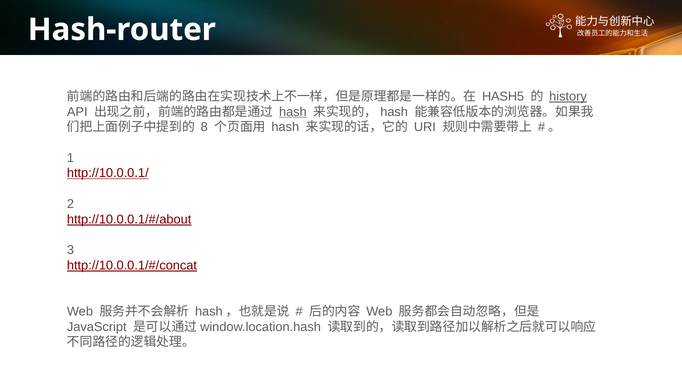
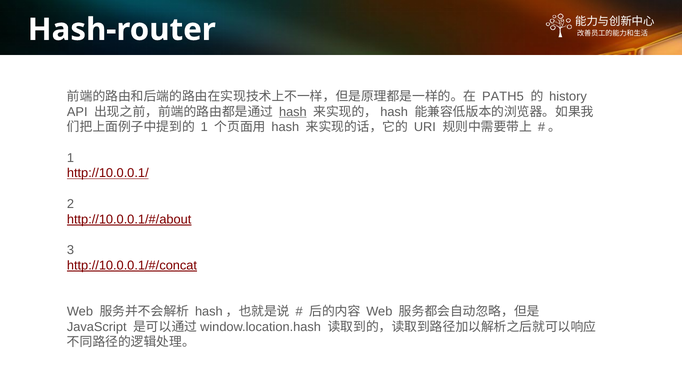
HASH5: HASH5 -> PATH5 (503, 96)
history underline: present -> none (568, 96)
8: 8 -> 1 (204, 127)
